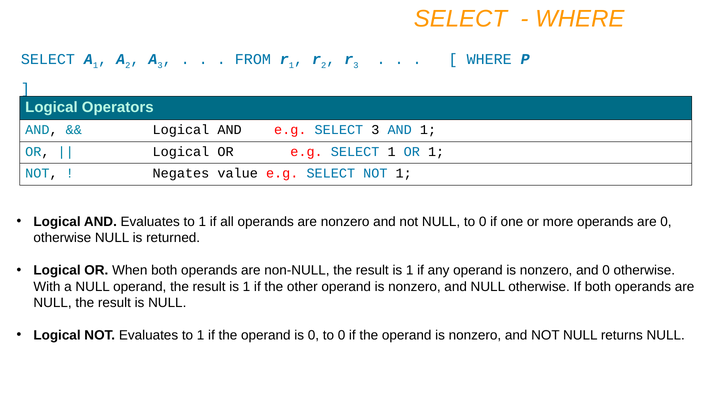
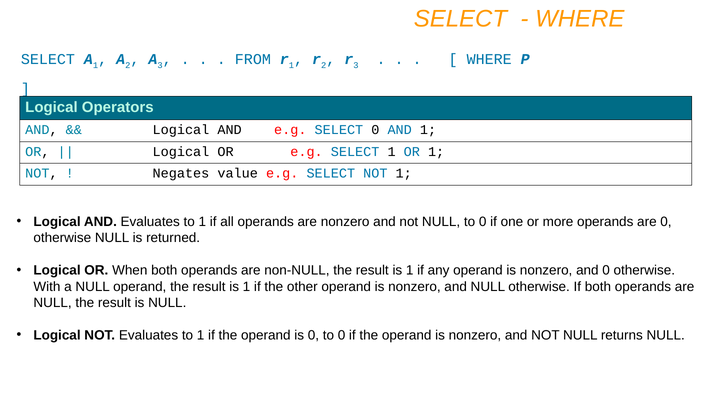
SELECT 3: 3 -> 0 (375, 130)
